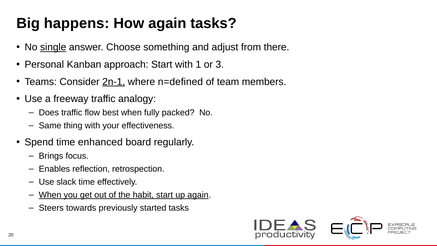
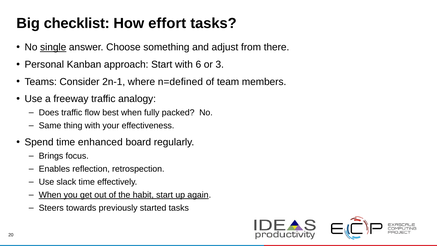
happens: happens -> checklist (77, 23)
How again: again -> effort (167, 23)
1: 1 -> 6 (198, 64)
2n-1 underline: present -> none (114, 82)
